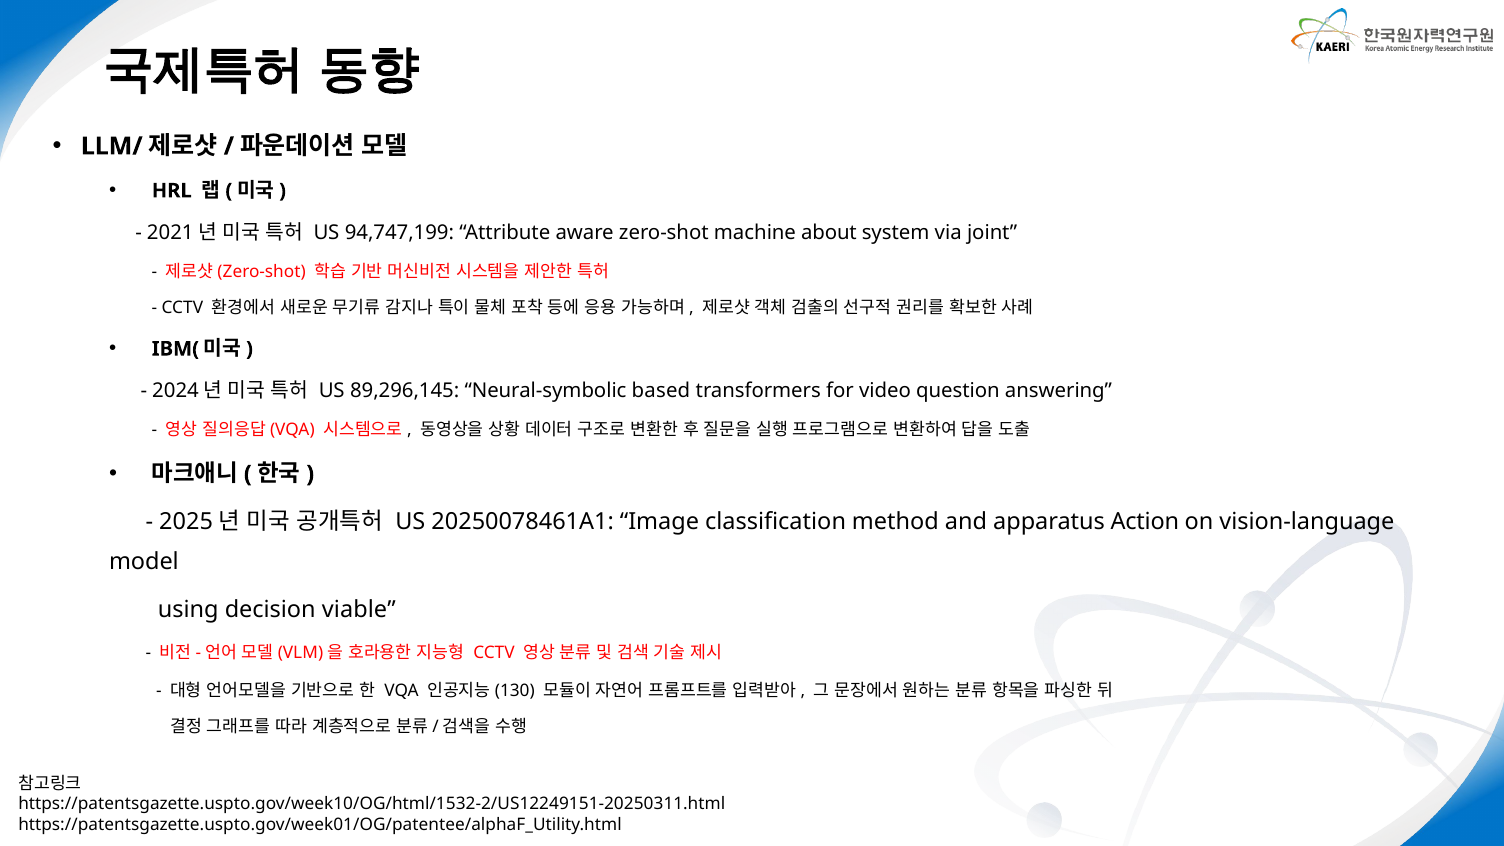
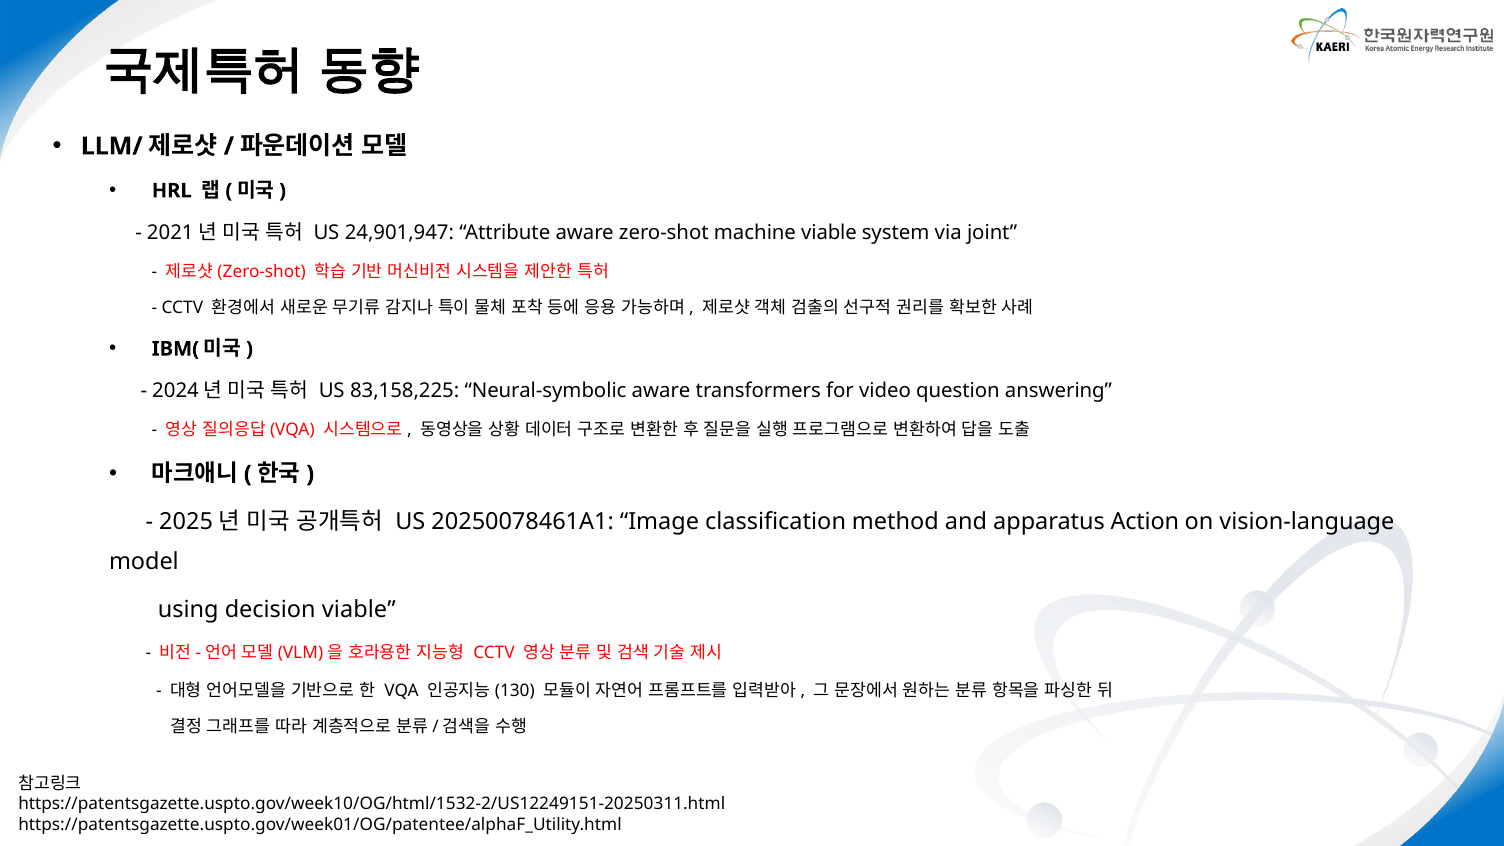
94,747,199: 94,747,199 -> 24,901,947 (399, 233)
machine about: about -> viable (829, 233)
89,296,145: 89,296,145 -> 83,158,225 (405, 391)
Neural-symbolic based: based -> aware (661, 391)
